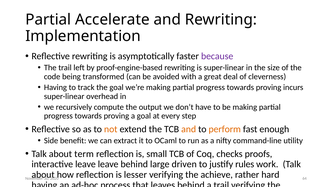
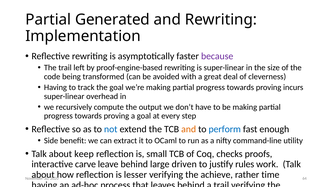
Accelerate: Accelerate -> Generated (112, 20)
not colour: orange -> blue (111, 129)
perform colour: orange -> blue (225, 129)
about term: term -> keep (84, 154)
interactive leave: leave -> carve (85, 164)
hard: hard -> time (270, 175)
